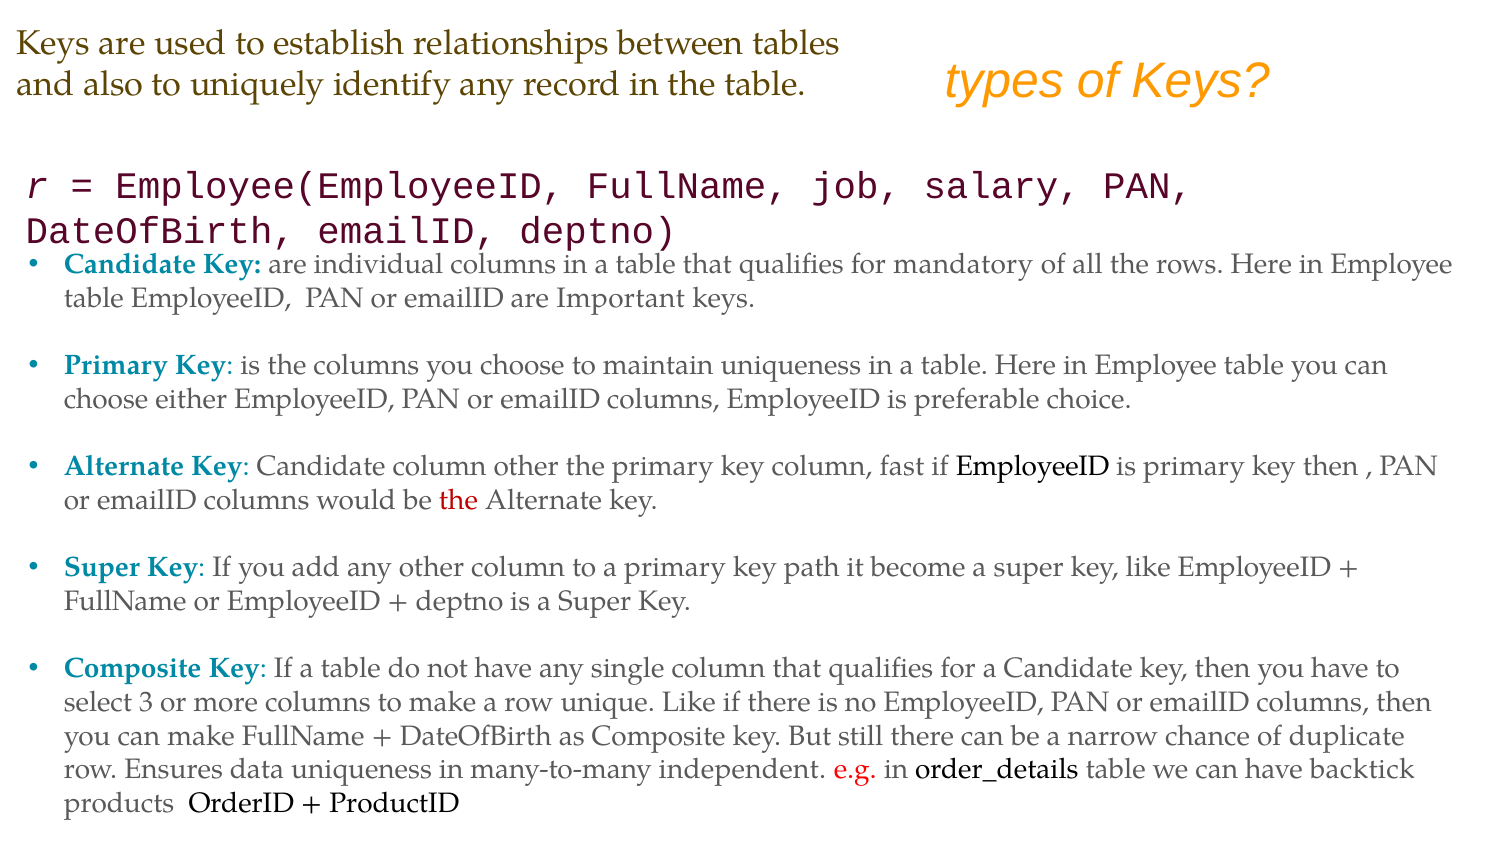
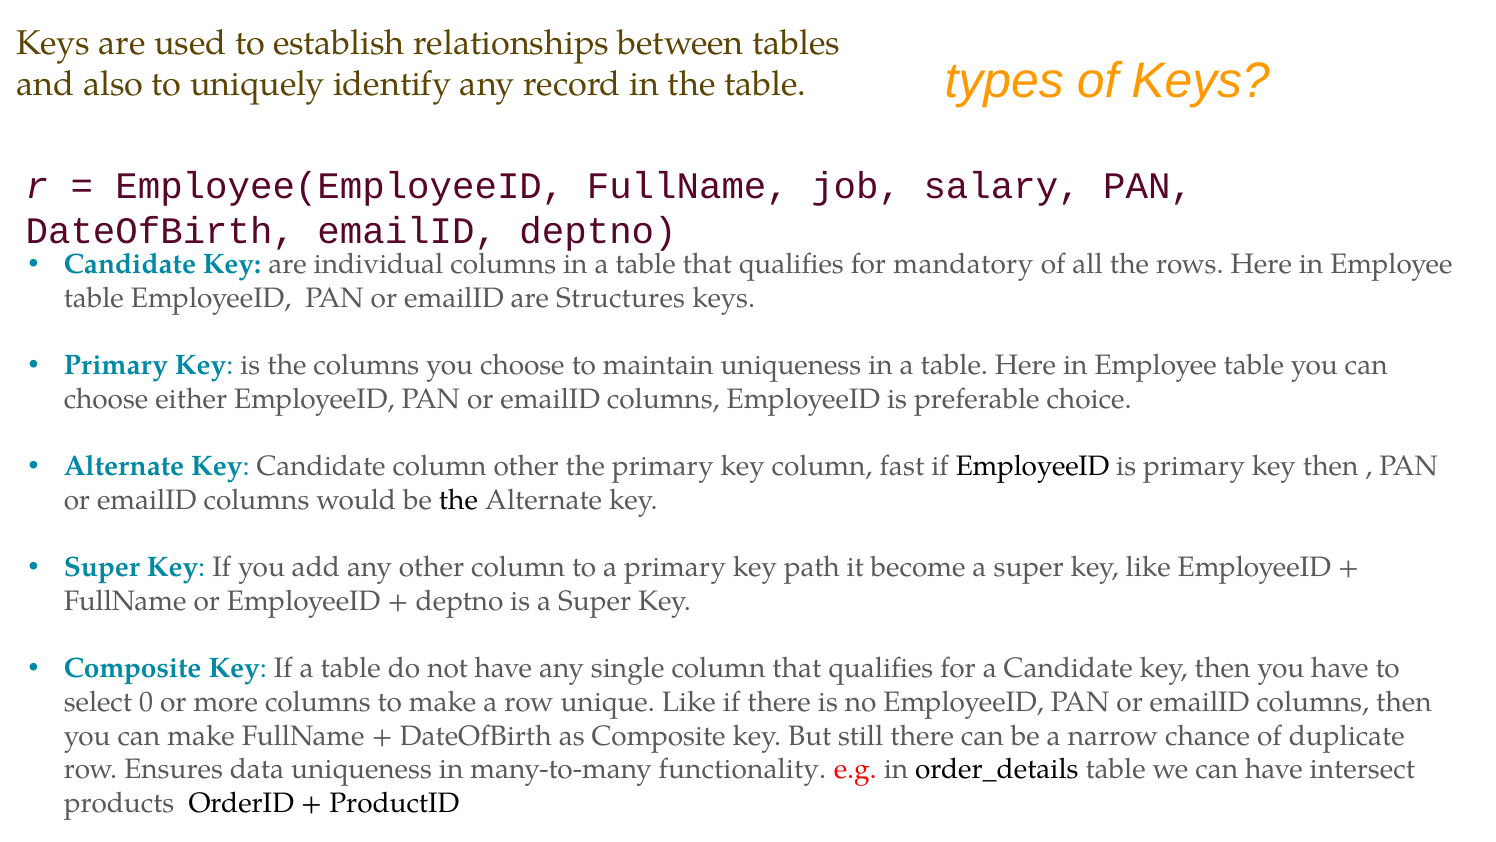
Important: Important -> Structures (621, 298)
the colour: red -> black (459, 500)
3: 3 -> 0 (146, 702)
independent: independent -> functionality (742, 769)
backtick: backtick -> intersect (1362, 769)
